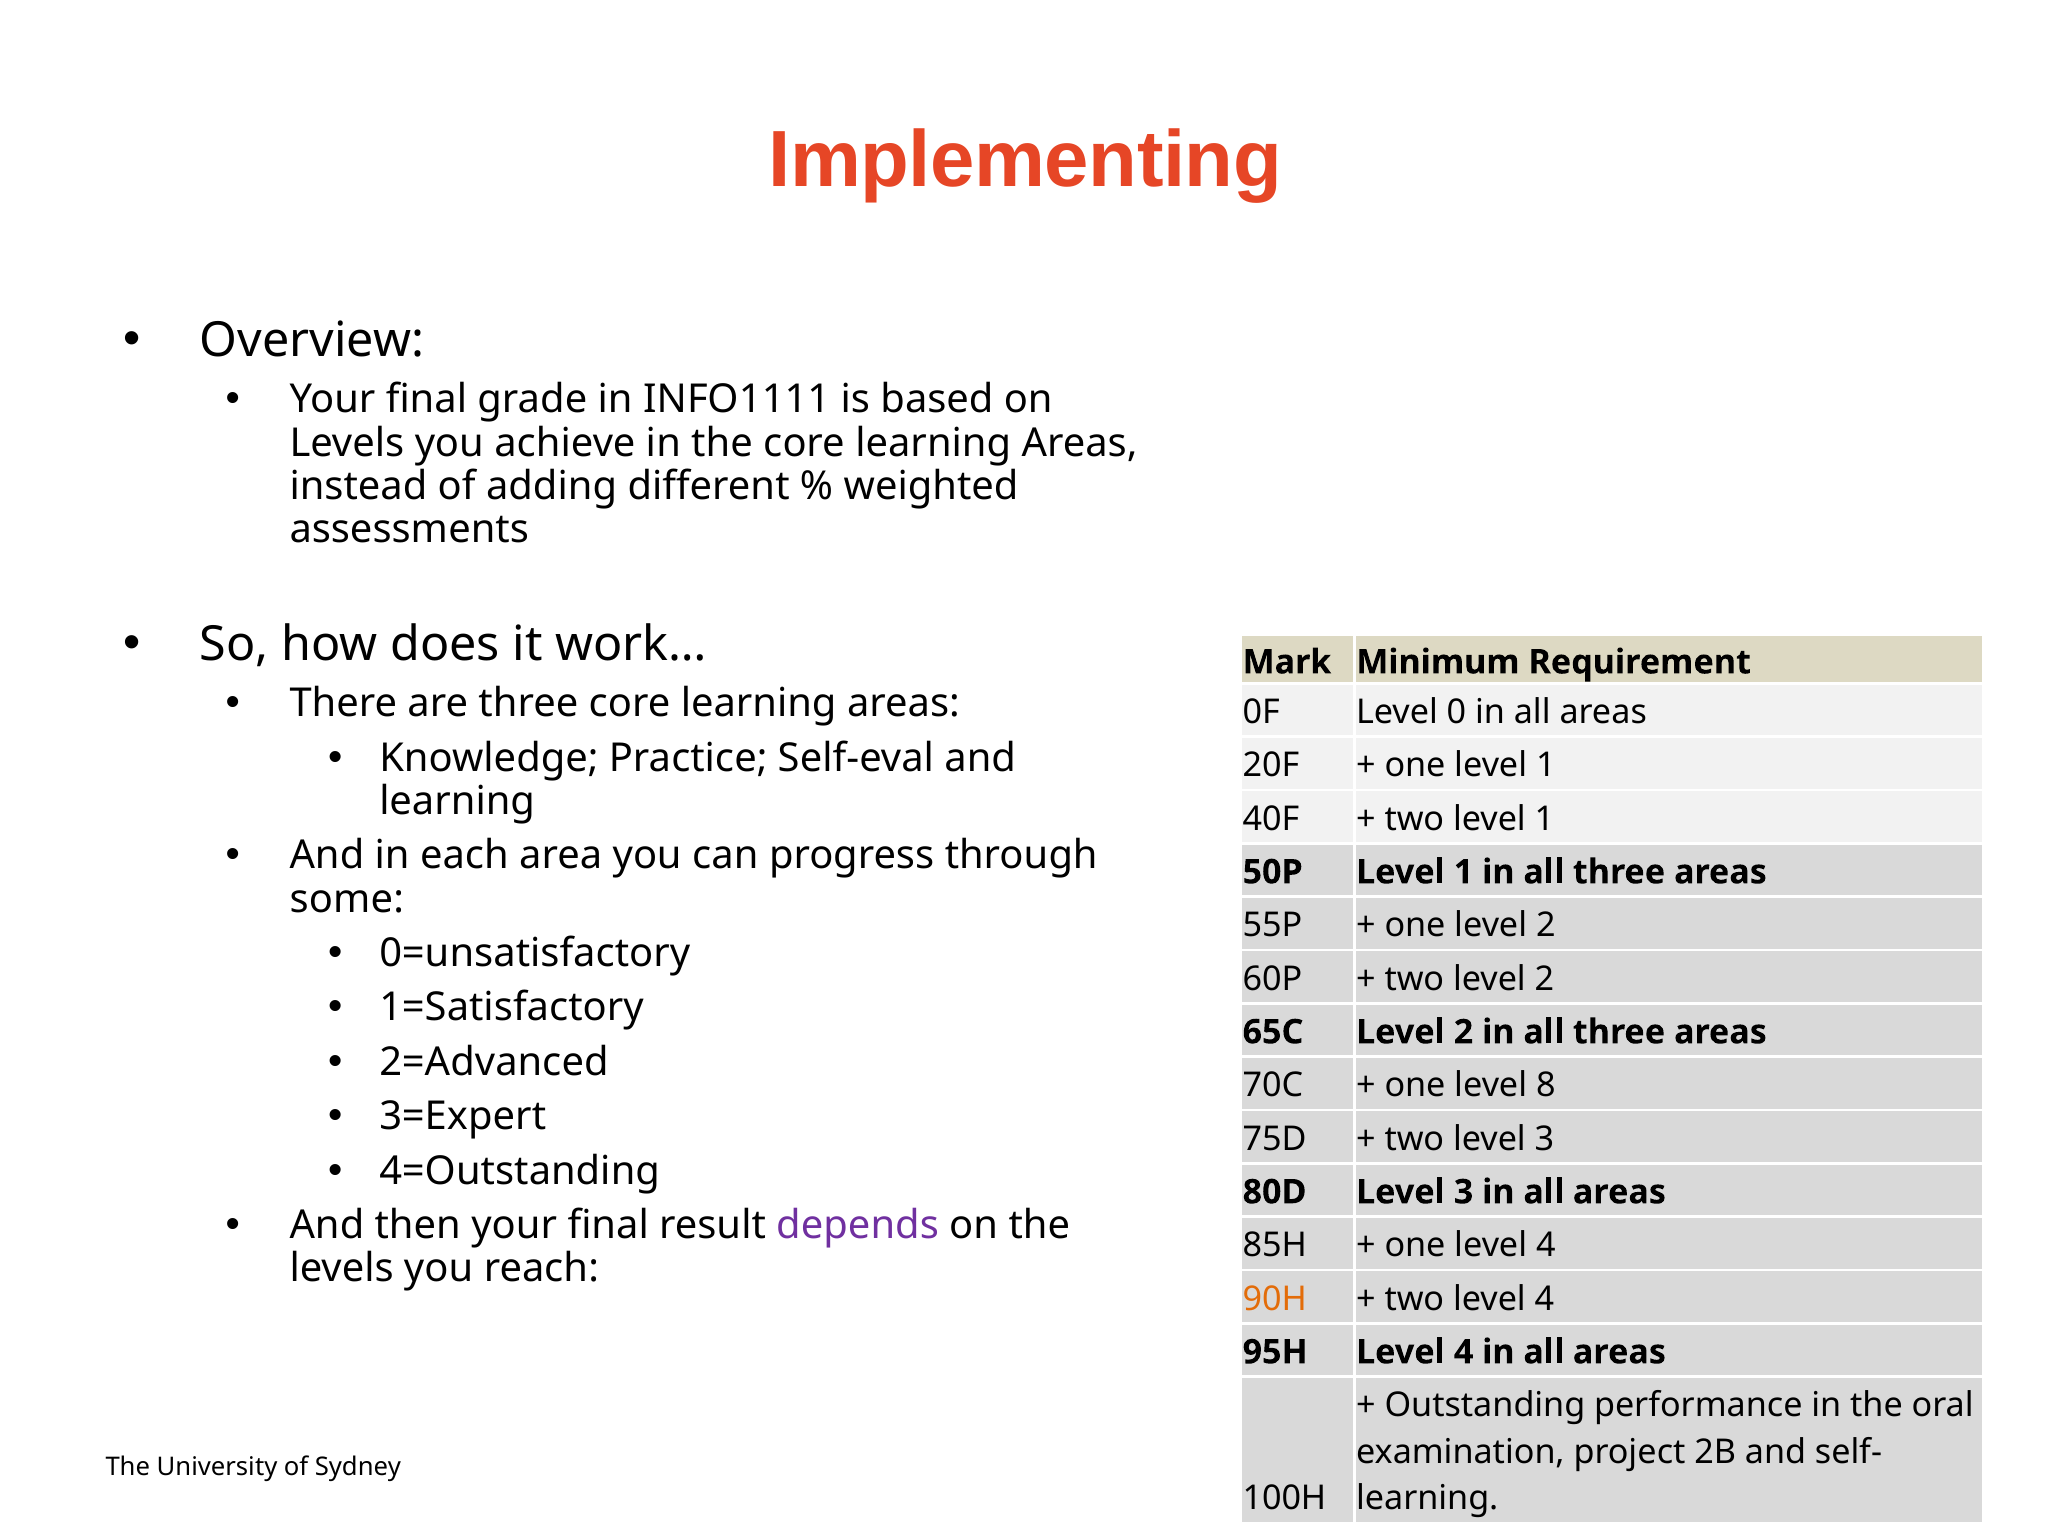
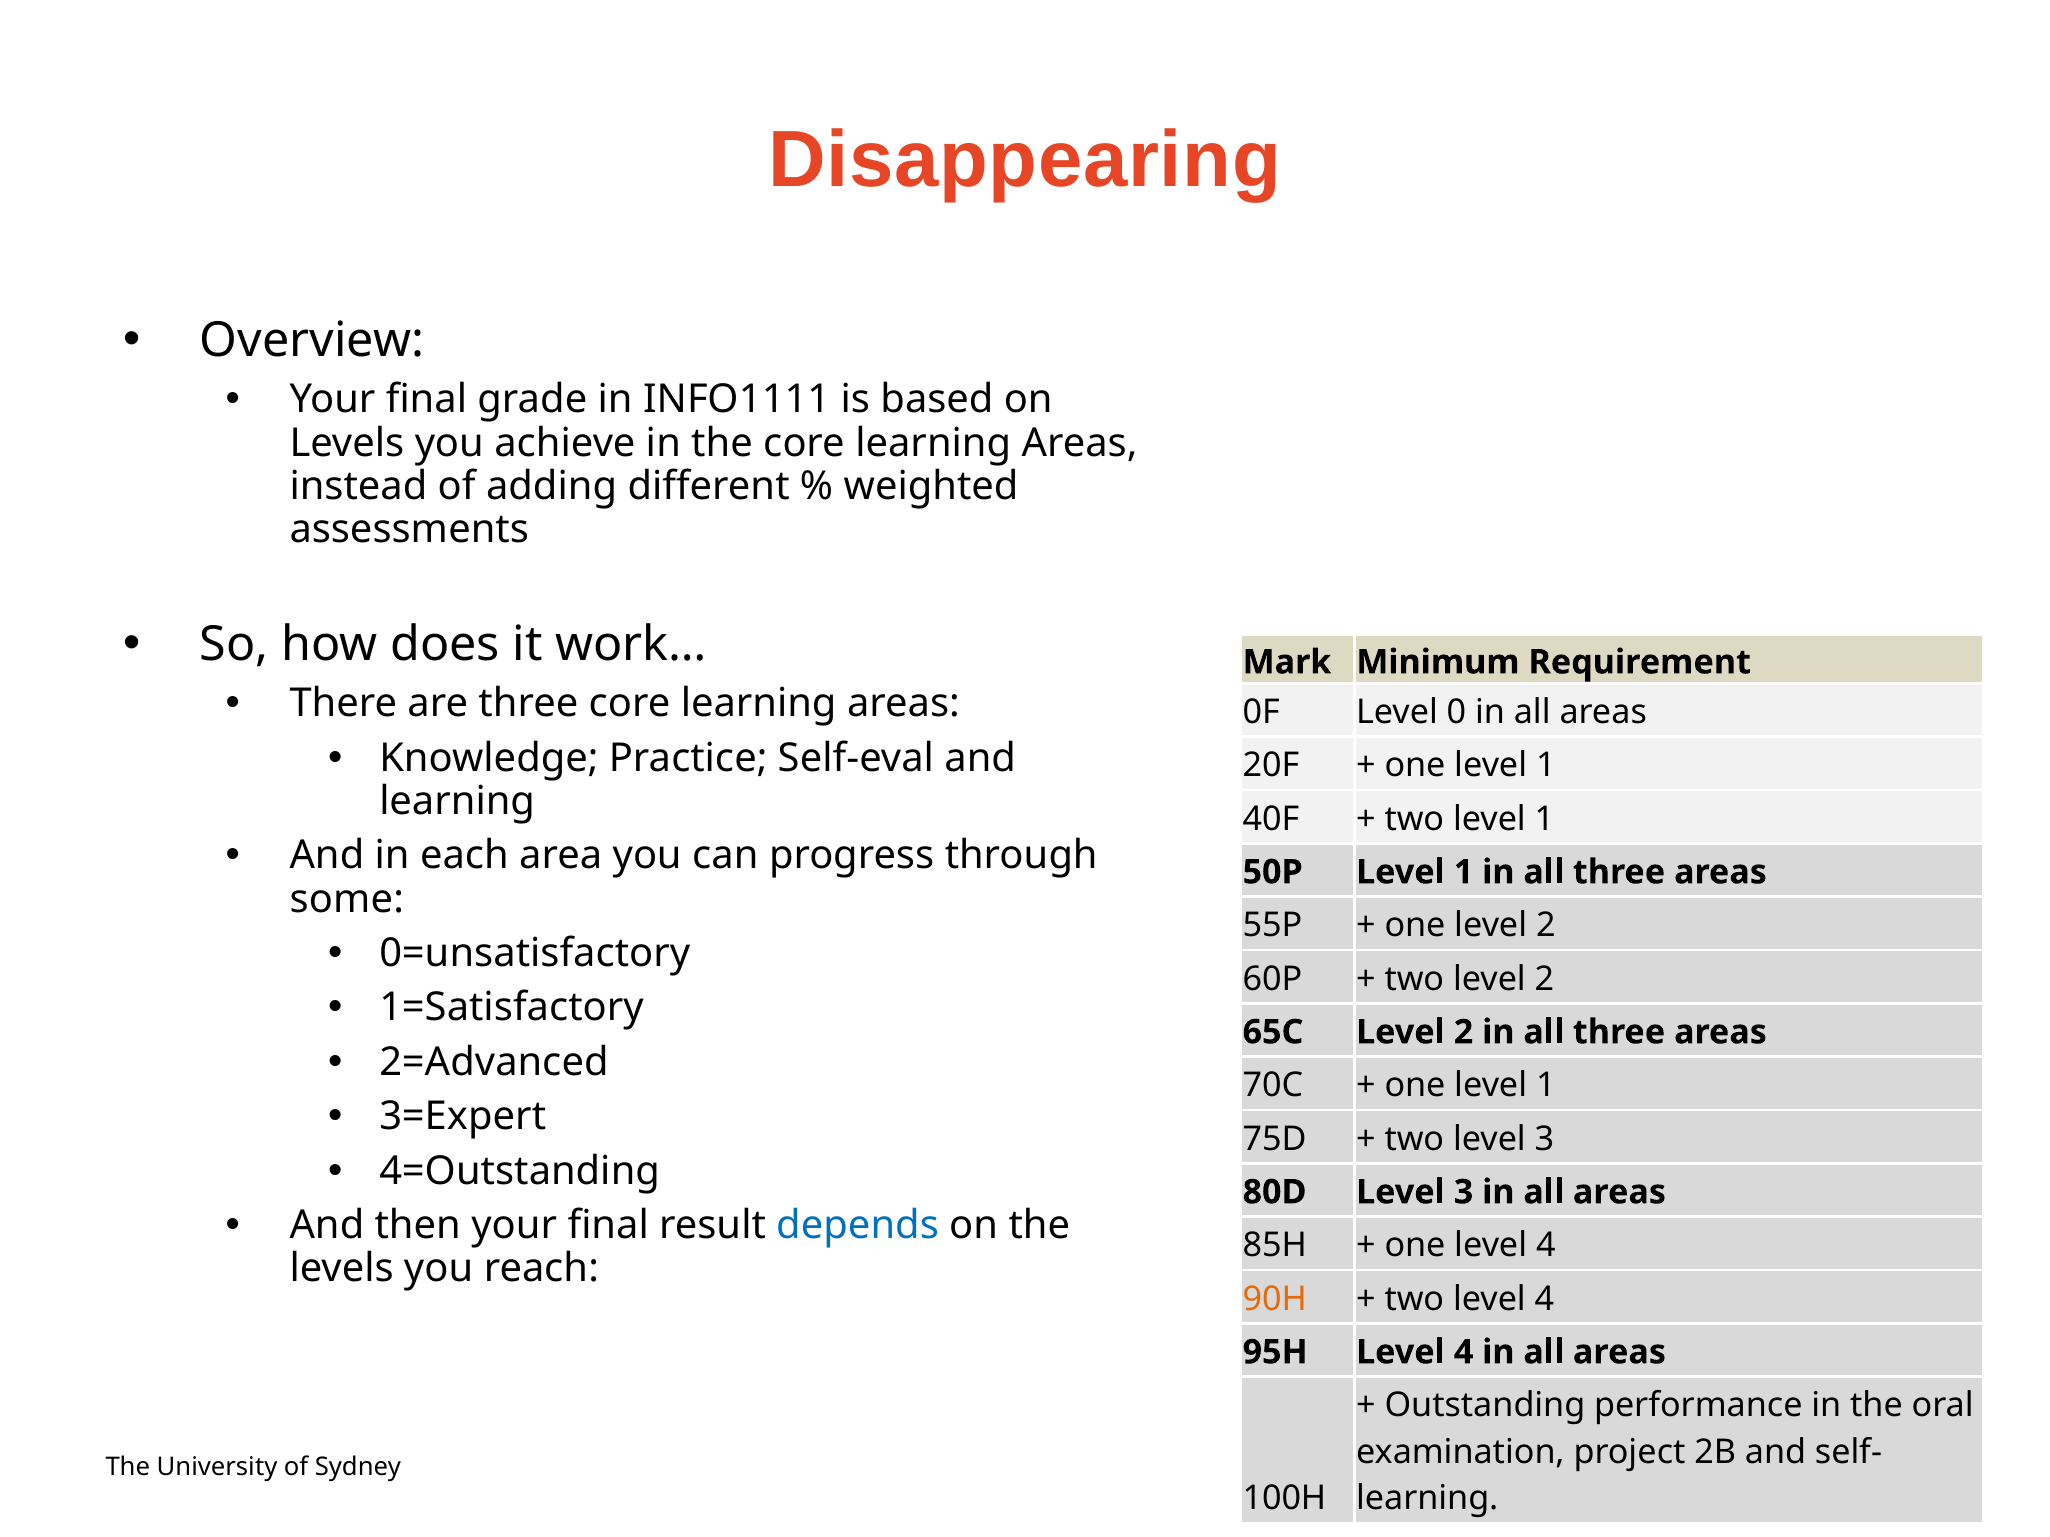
Implementing: Implementing -> Disappearing (1025, 160)
8: 8 -> 1 (1546, 1086)
depends colour: purple -> blue (858, 1226)
